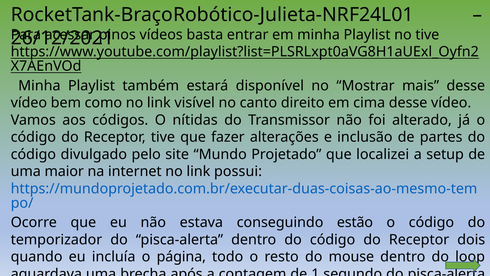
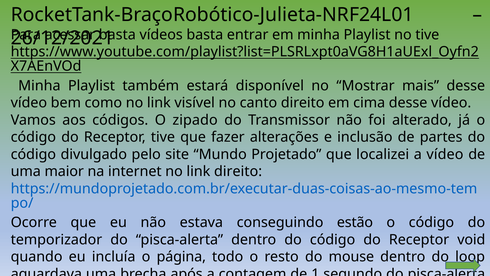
pinos: pinos -> basta (117, 35)
nítidas: nítidas -> zipado (195, 120)
a setup: setup -> vídeo (445, 154)
link possui: possui -> direito (238, 171)
Receptor dois: dois -> void (471, 239)
